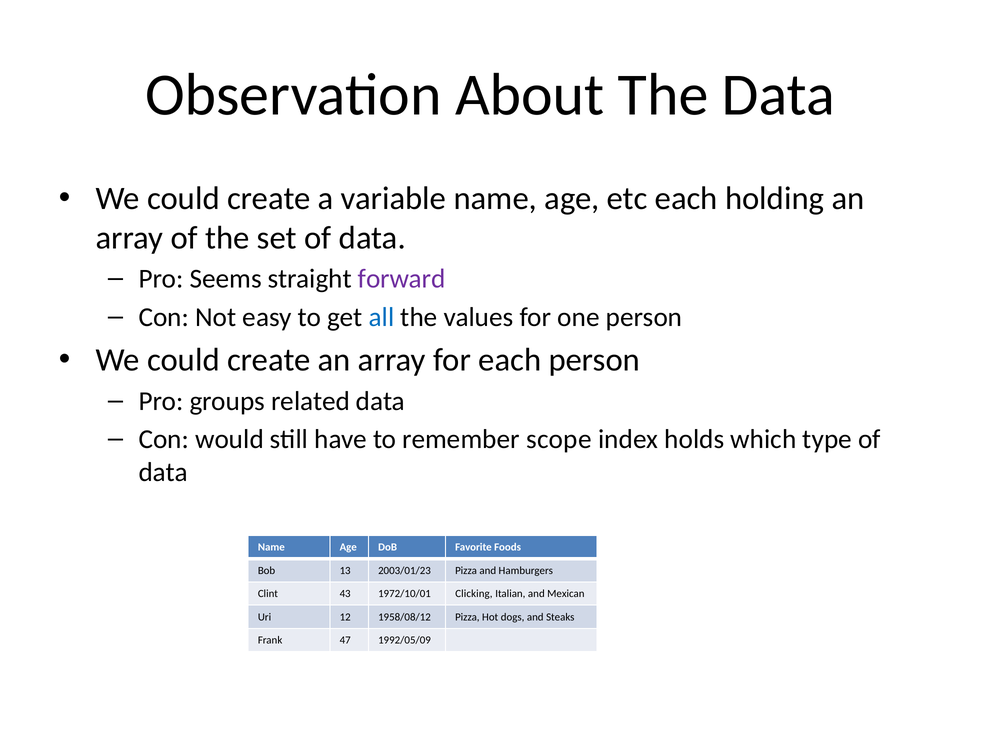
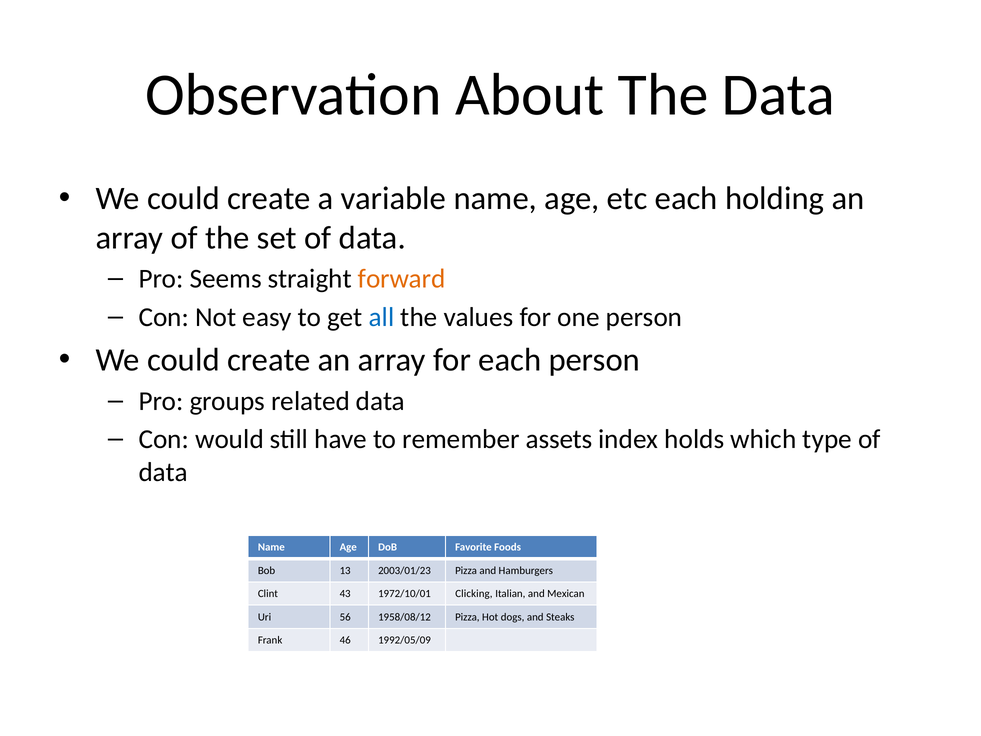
forward colour: purple -> orange (402, 279)
scope: scope -> assets (559, 439)
12: 12 -> 56 (345, 617)
47: 47 -> 46 (345, 640)
